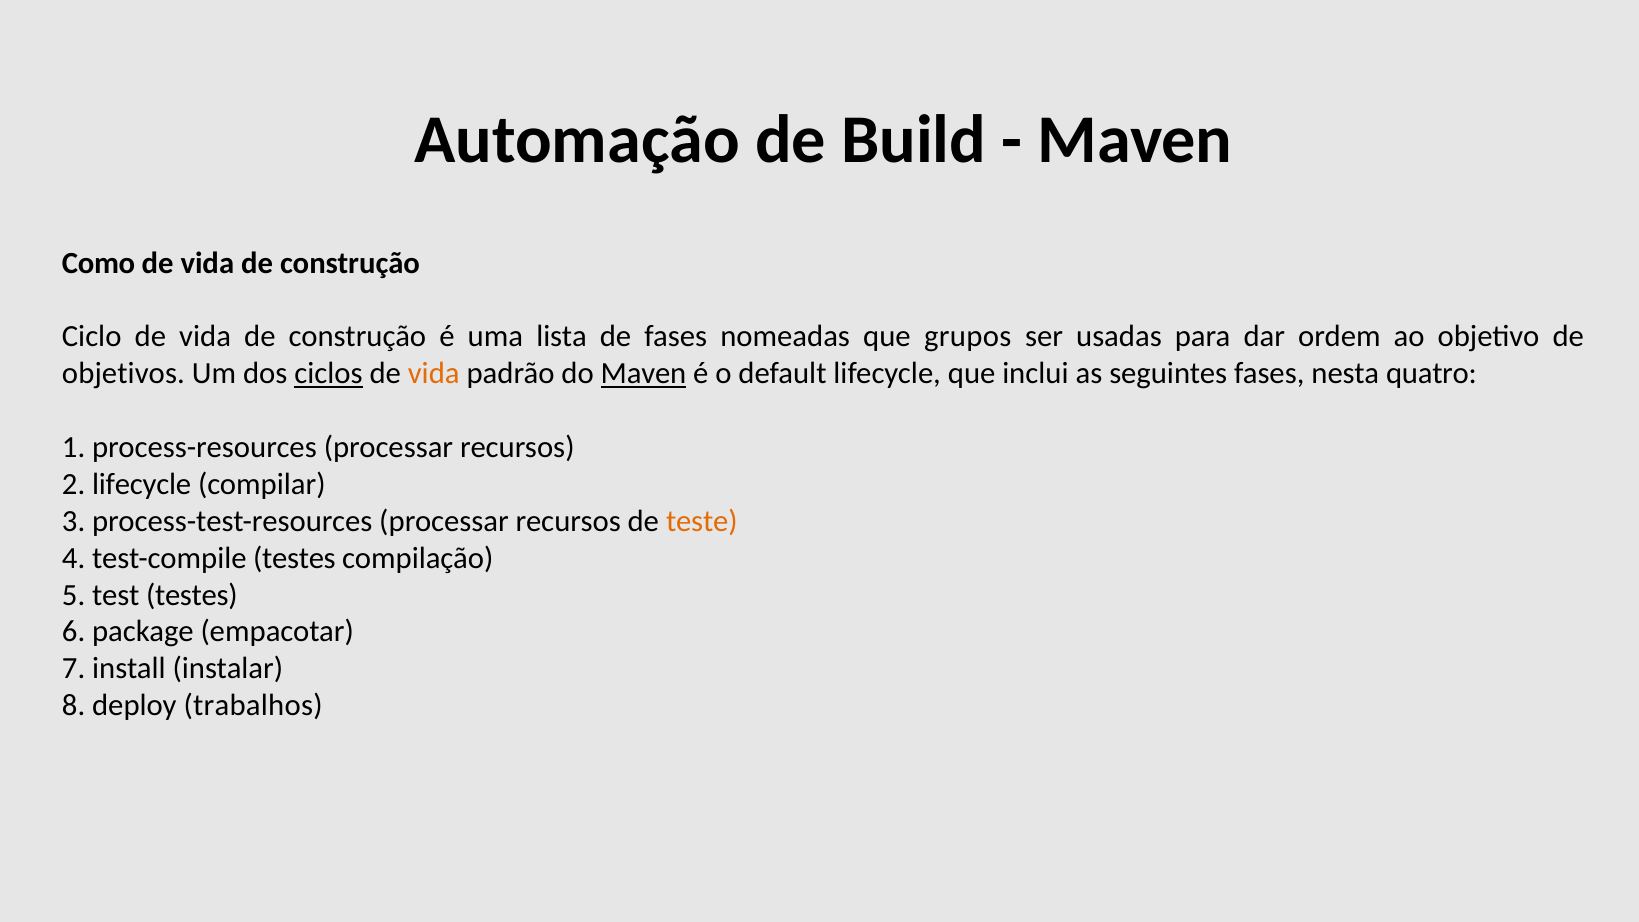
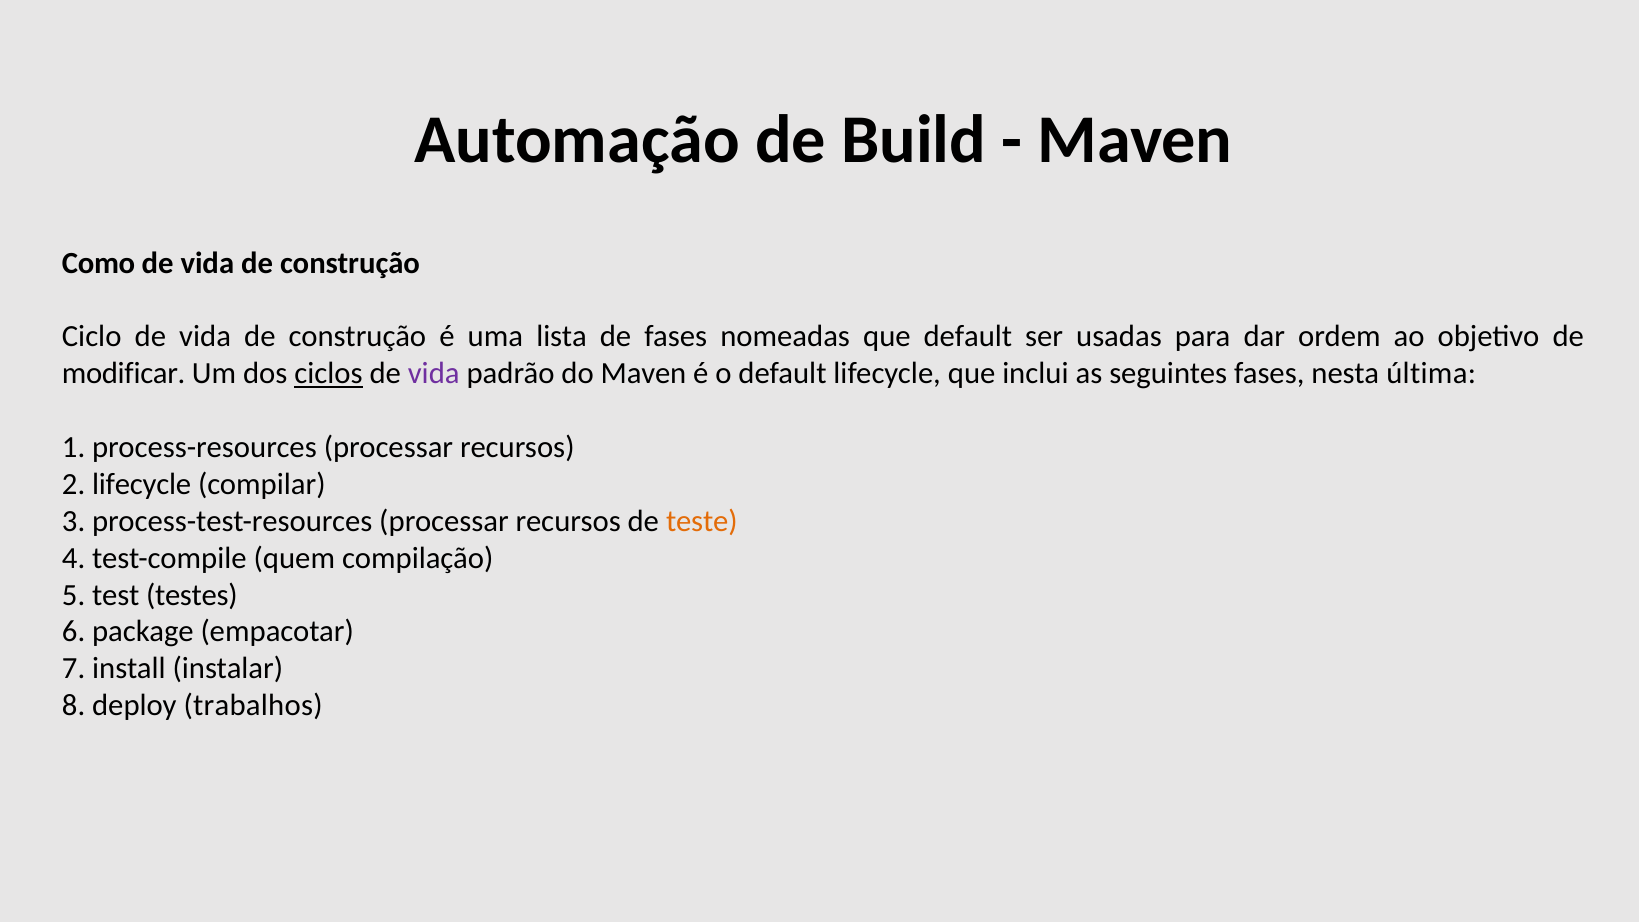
que grupos: grupos -> default (968, 337)
objetivos: objetivos -> modificar (124, 374)
vida colour: orange -> purple (434, 374)
Maven underline: present -> none (643, 374)
quatro: quatro -> última (1431, 374)
test-compile testes: testes -> quem (294, 558)
